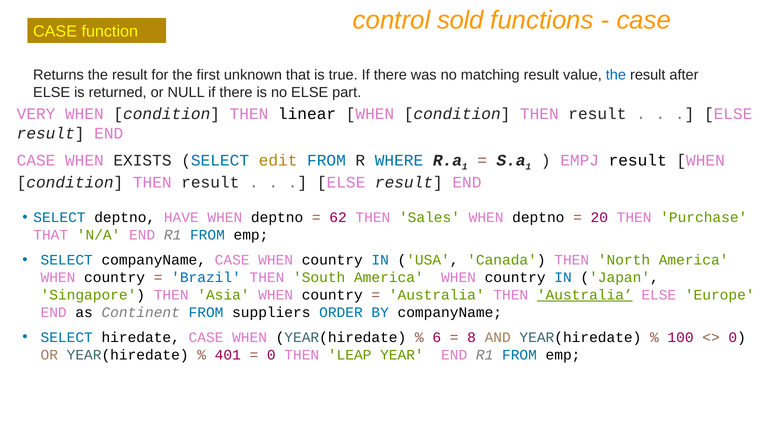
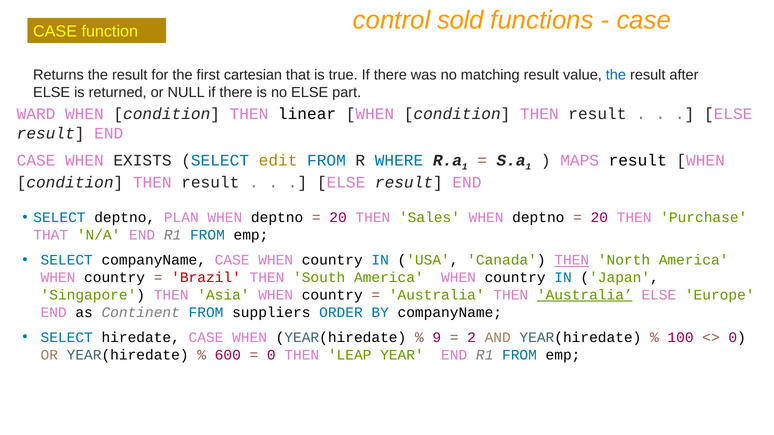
unknown: unknown -> cartesian (253, 75)
VERY: VERY -> WARD (36, 114)
EMPJ: EMPJ -> MAPS (580, 161)
HAVE: HAVE -> PLAN (181, 218)
62: 62 -> 20 (338, 218)
THEN underline: none -> present (572, 260)
Brazil colour: blue -> red (206, 278)
6: 6 -> 9 (437, 338)
8: 8 -> 2 (472, 338)
401: 401 -> 600 (228, 355)
